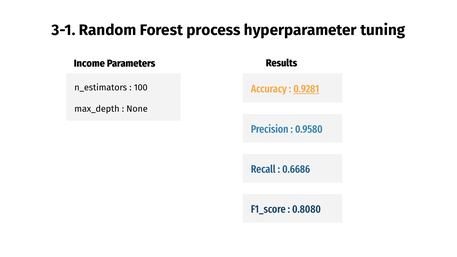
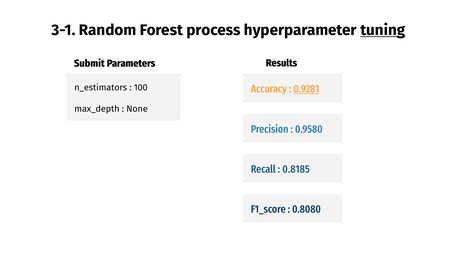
tuning underline: none -> present (383, 30)
Income: Income -> Submit (89, 63)
0.6686: 0.6686 -> 0.8185 (296, 169)
